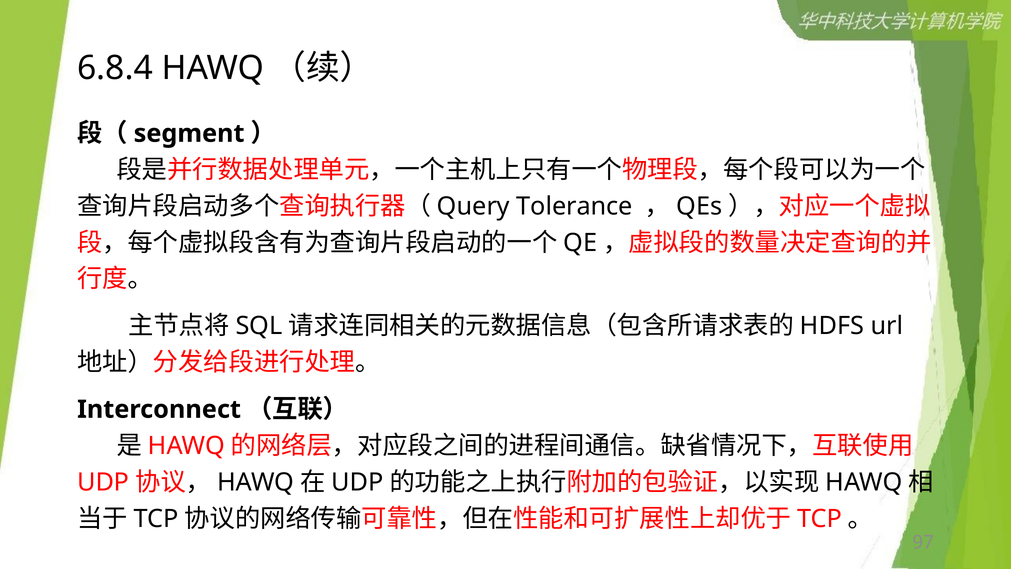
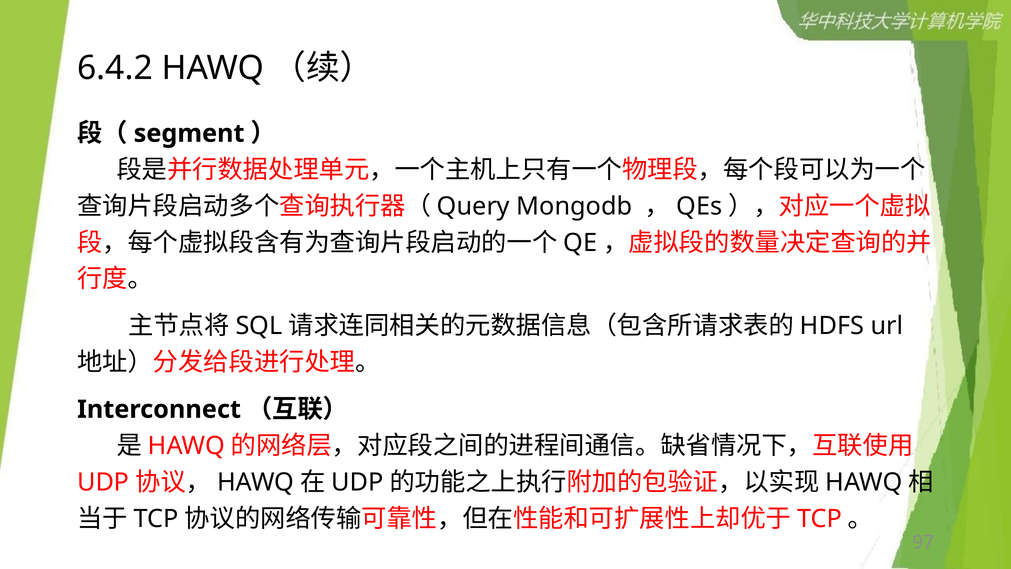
6.8.4: 6.8.4 -> 6.4.2 (115, 68)
Tolerance: Tolerance -> Mongodb (574, 206)
